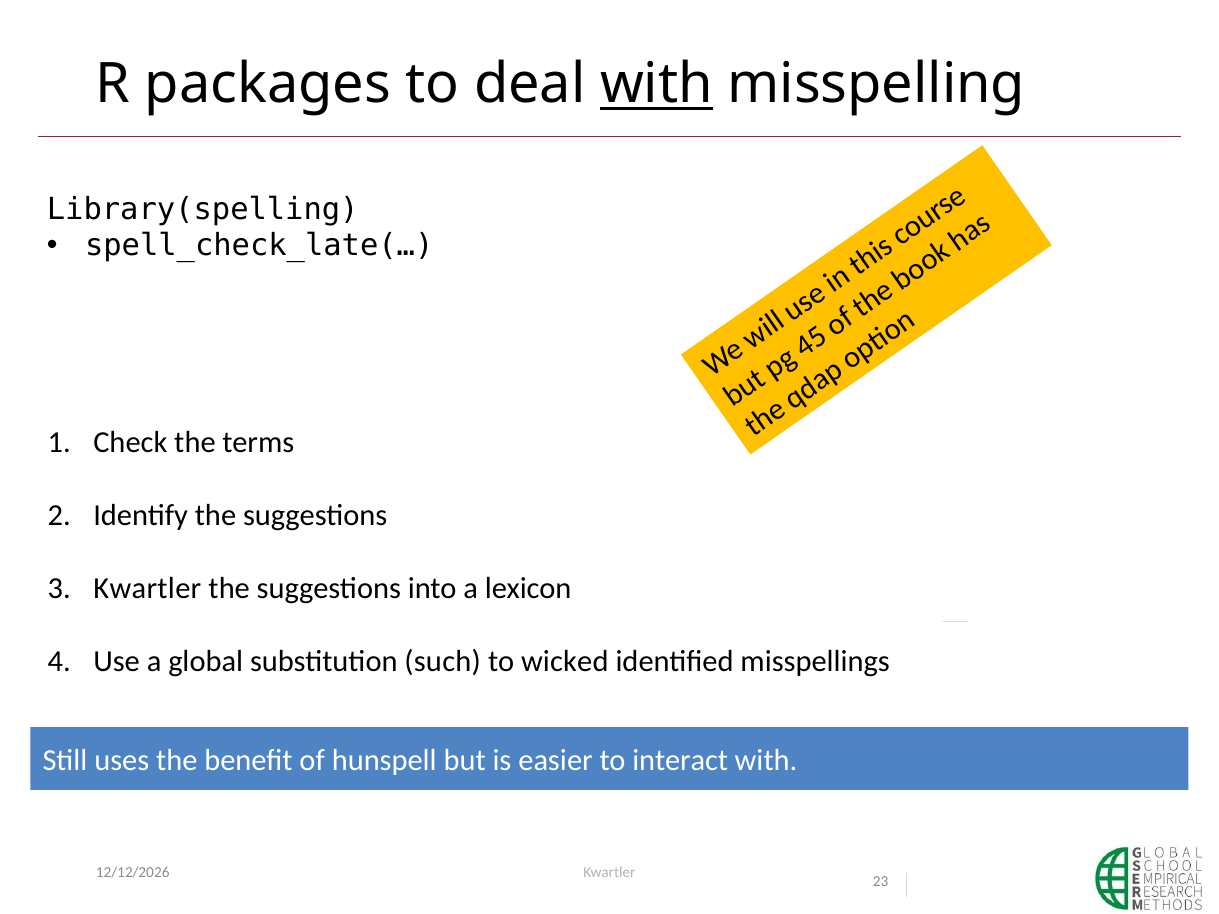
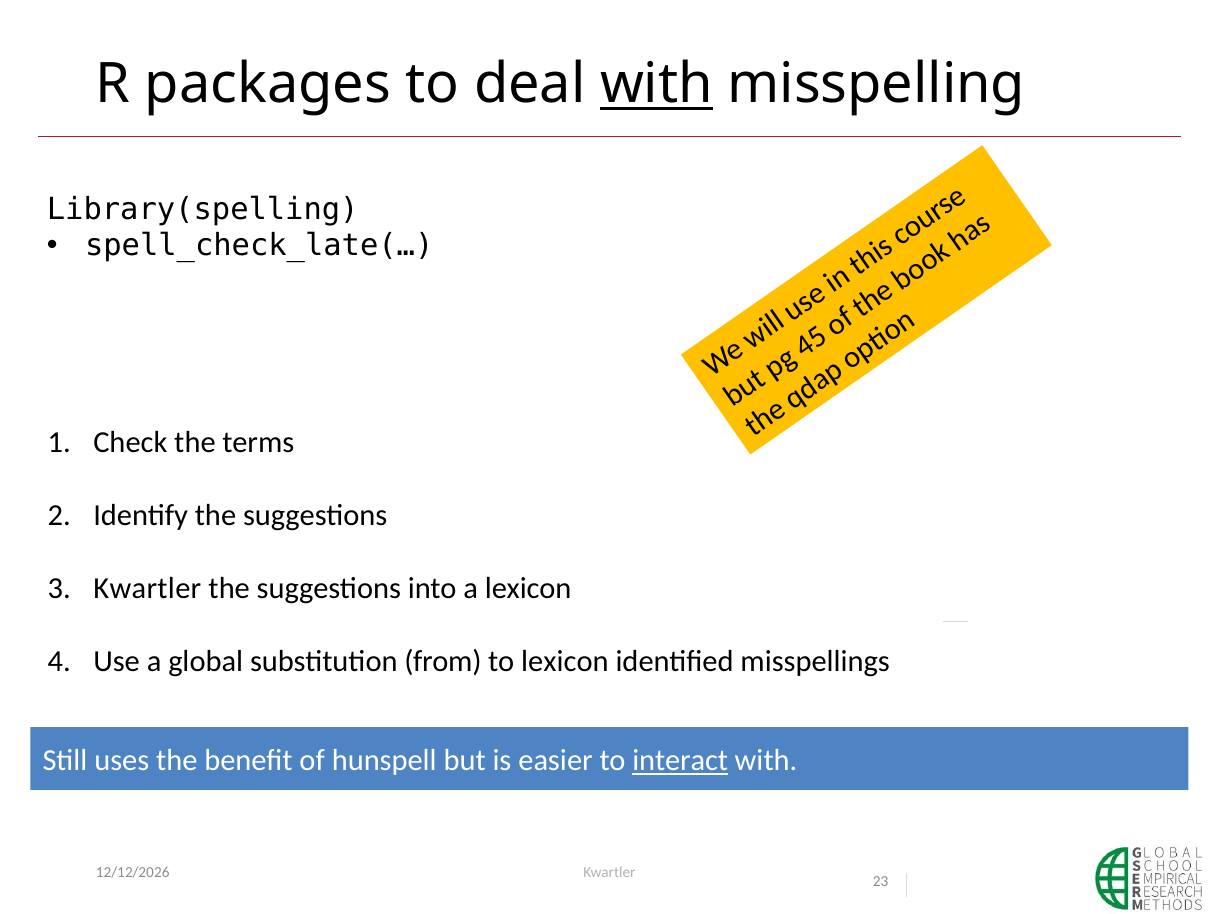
such: such -> from (443, 662)
to wicked: wicked -> lexicon (565, 662)
interact underline: none -> present (680, 761)
